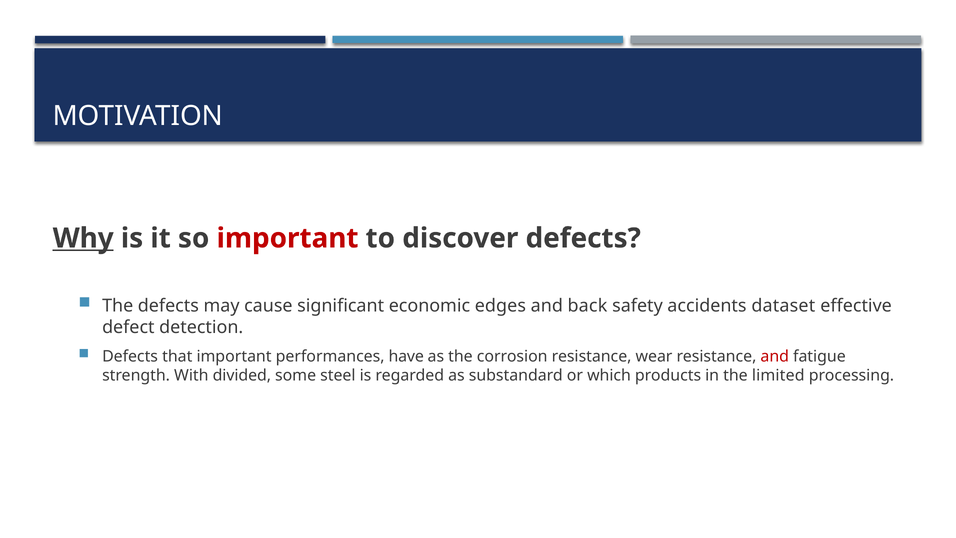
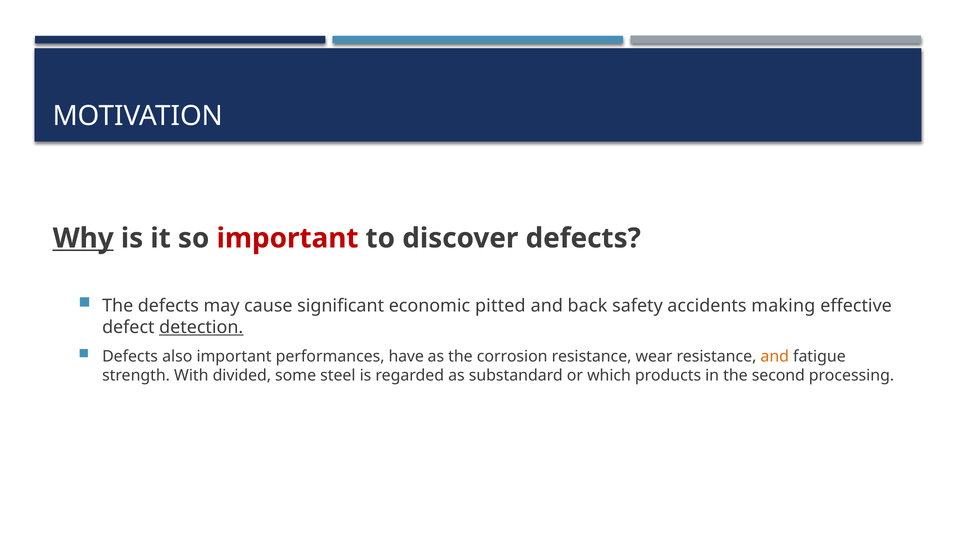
edges: edges -> pitted (500, 306)
dataset: dataset -> making (783, 306)
detection underline: none -> present (201, 327)
that: that -> also (177, 356)
and colour: red -> orange (775, 356)
limited: limited -> second (778, 375)
